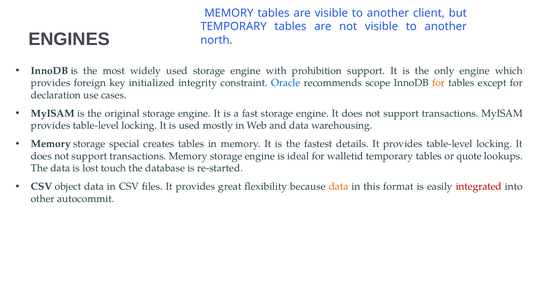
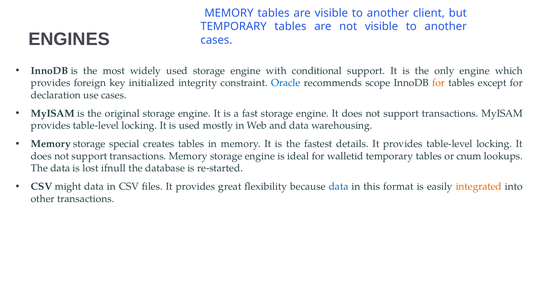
north: north -> cases (216, 40)
prohibition: prohibition -> conditional (317, 71)
quote: quote -> cnum (469, 156)
touch: touch -> ifnull (113, 168)
object: object -> might (68, 187)
data colour: orange -> blue (339, 187)
integrated colour: red -> orange (479, 187)
other autocommit: autocommit -> transactions (86, 199)
